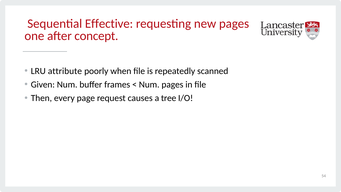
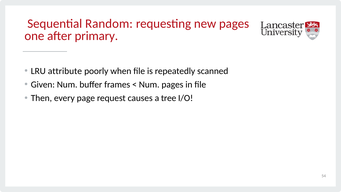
Effective: Effective -> Random (109, 24)
concept: concept -> primary (96, 36)
